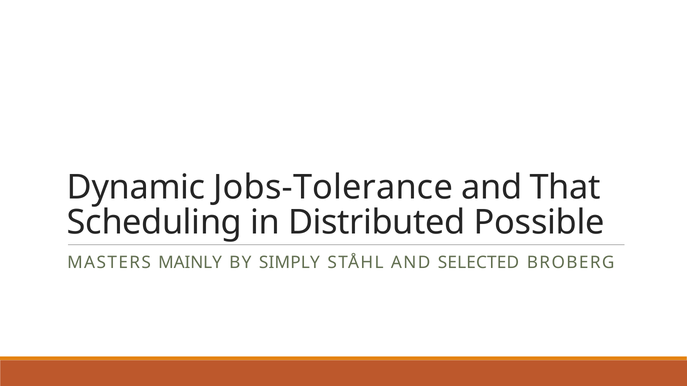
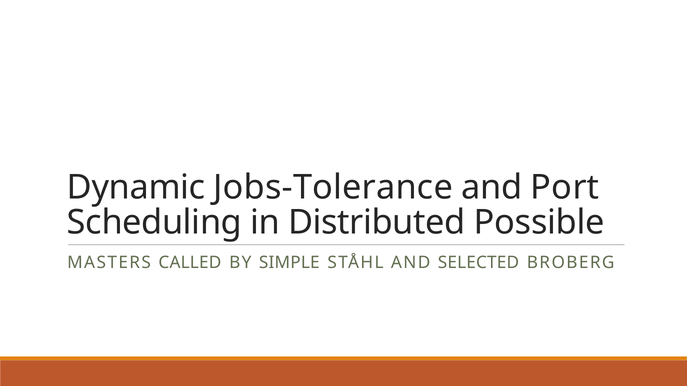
That: That -> Port (565, 188)
MAINLY: MAINLY -> CALLED (190, 263)
SIMPLY: SIMPLY -> SIMPLE (289, 263)
